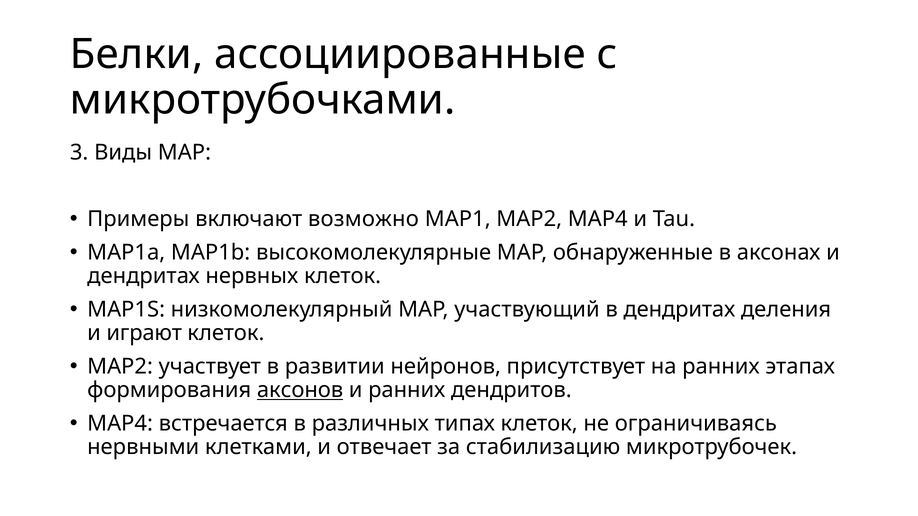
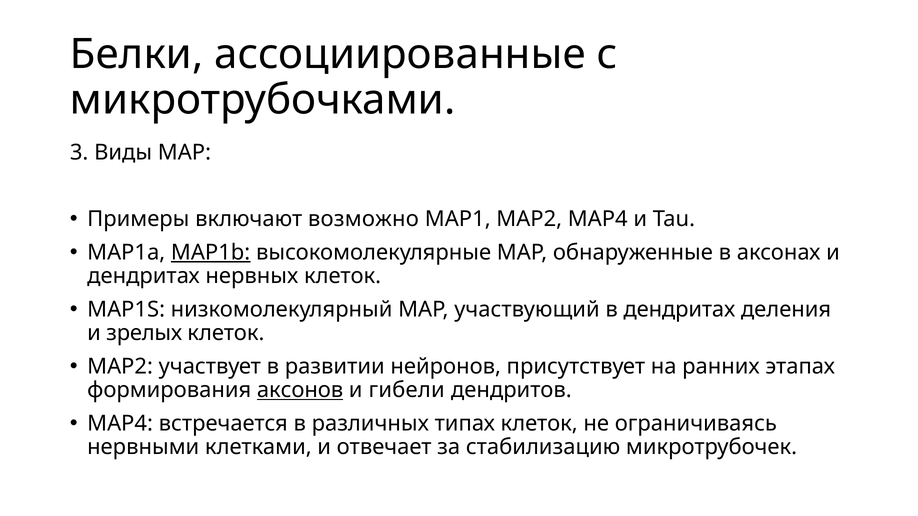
MAP1b underline: none -> present (211, 253)
играют: играют -> зрелых (144, 333)
и ранних: ранних -> гибели (407, 390)
